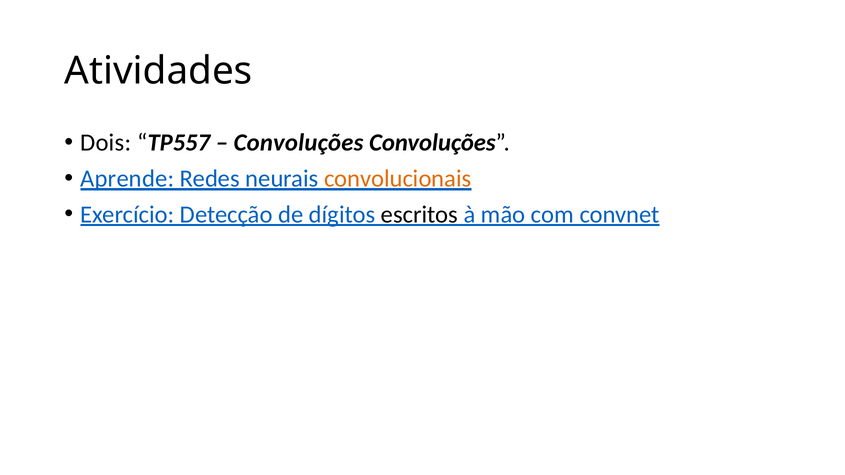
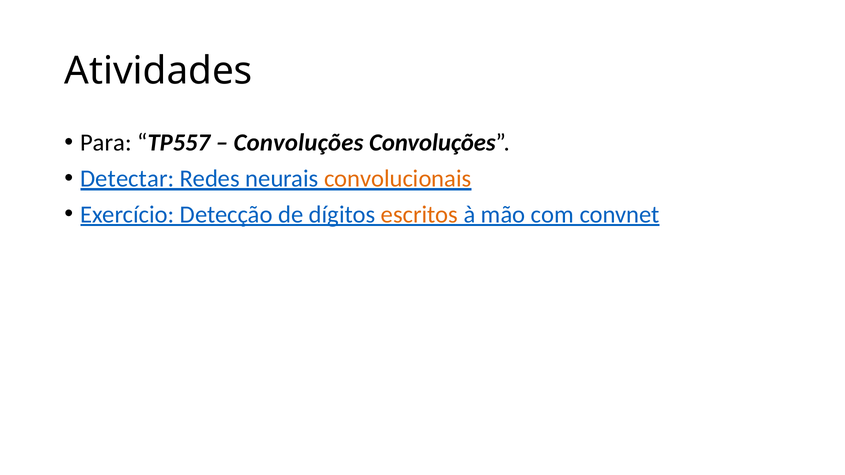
Dois: Dois -> Para (106, 143)
Aprende: Aprende -> Detectar (127, 179)
escritos colour: black -> orange (419, 215)
